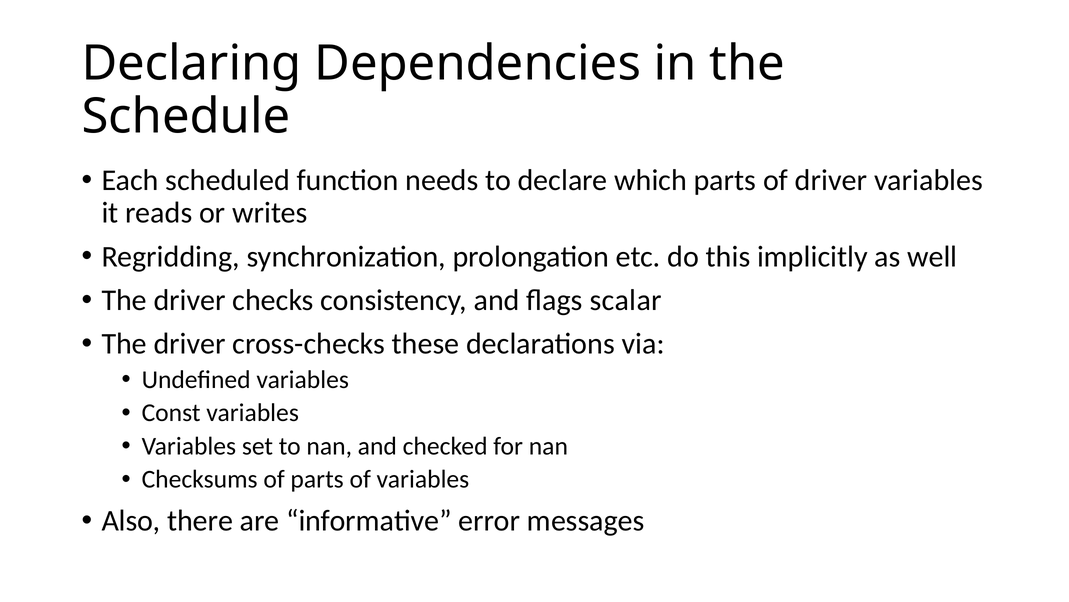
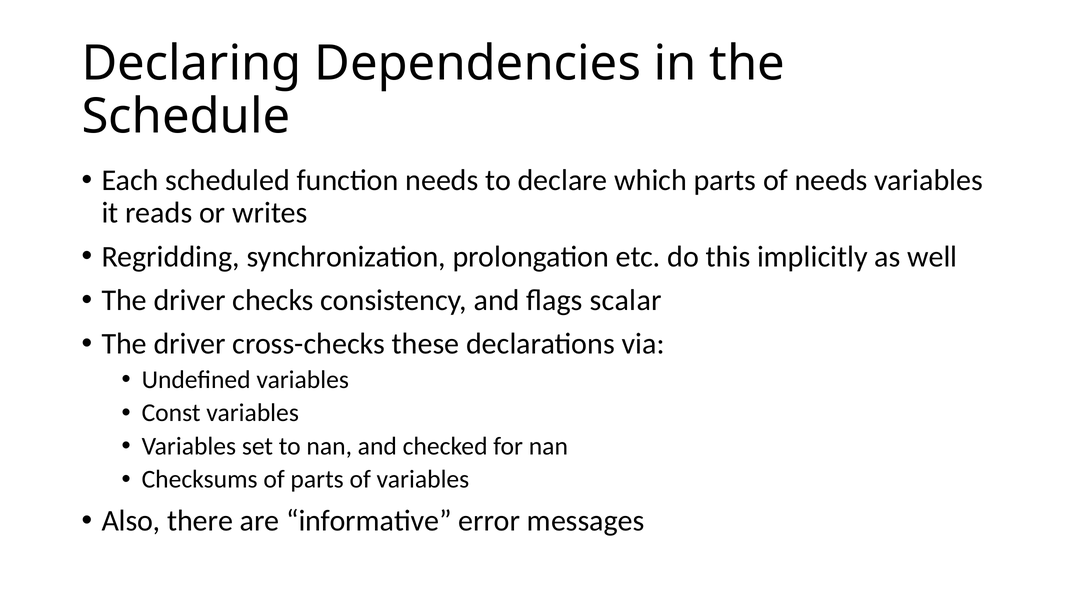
of driver: driver -> needs (831, 180)
